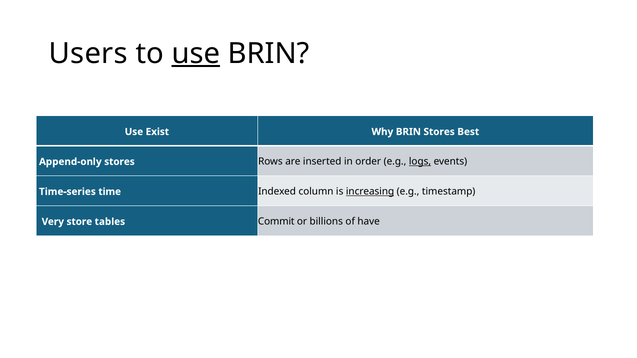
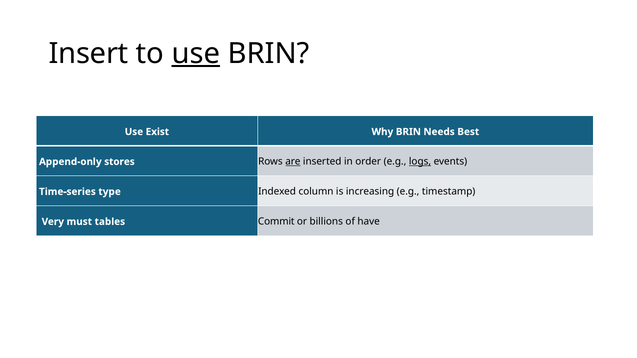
Users: Users -> Insert (89, 54)
BRIN Stores: Stores -> Needs (439, 132)
are underline: none -> present (293, 162)
time: time -> type (110, 192)
increasing underline: present -> none (370, 192)
store: store -> must (79, 222)
